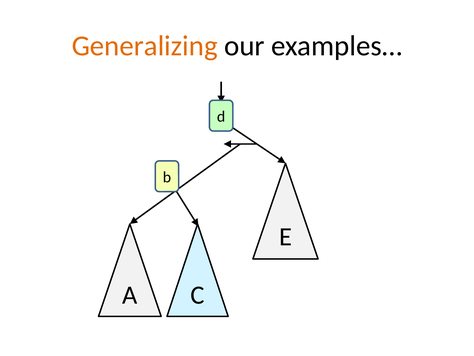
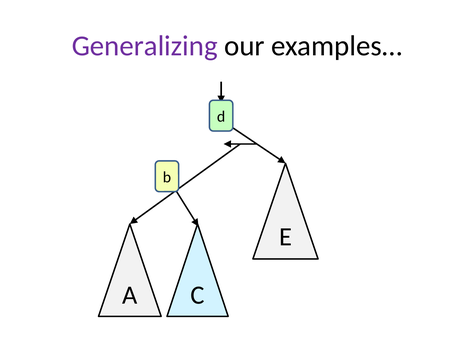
Generalizing colour: orange -> purple (145, 46)
